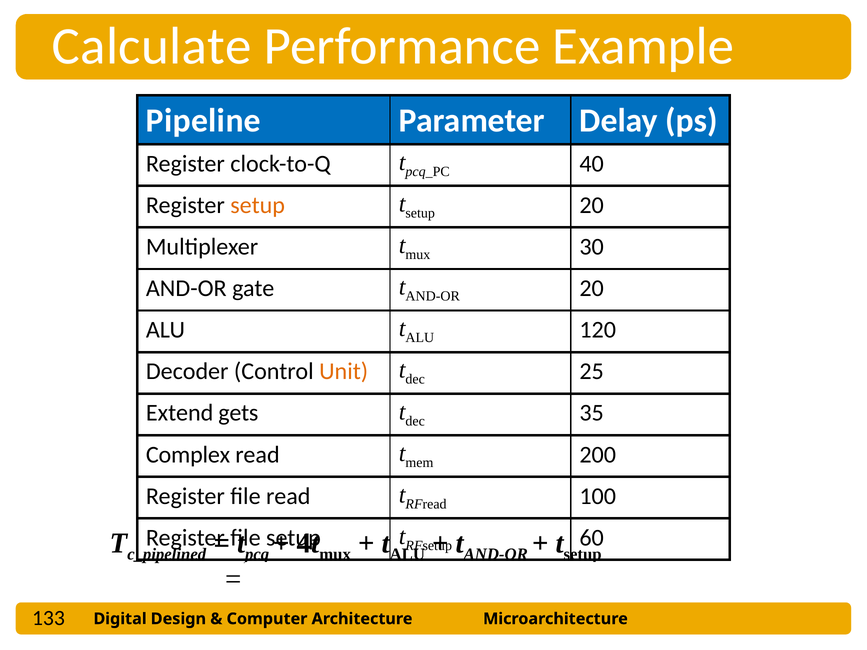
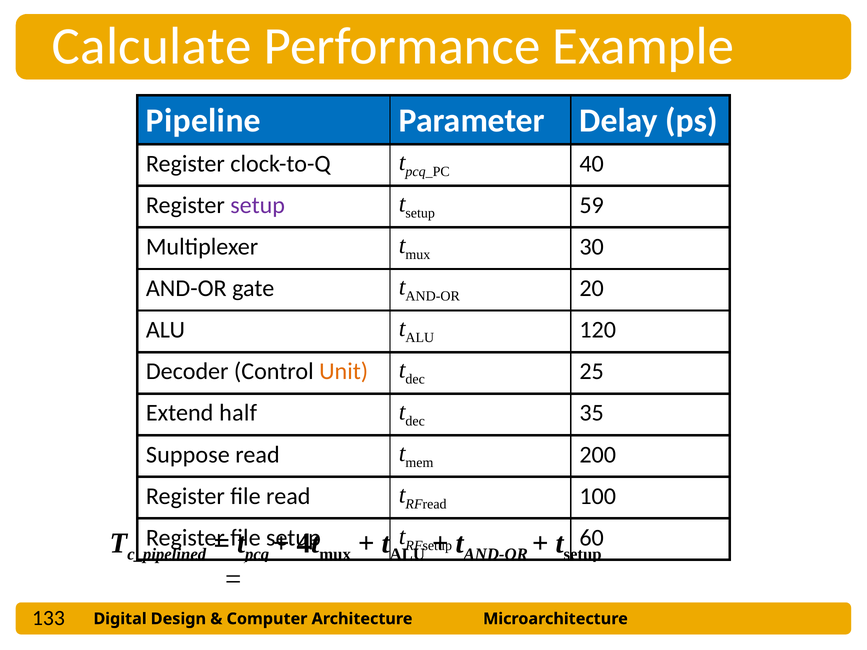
setup colour: orange -> purple (258, 205)
setup 20: 20 -> 59 (592, 205)
gets: gets -> half (238, 413)
Complex: Complex -> Suppose (188, 455)
